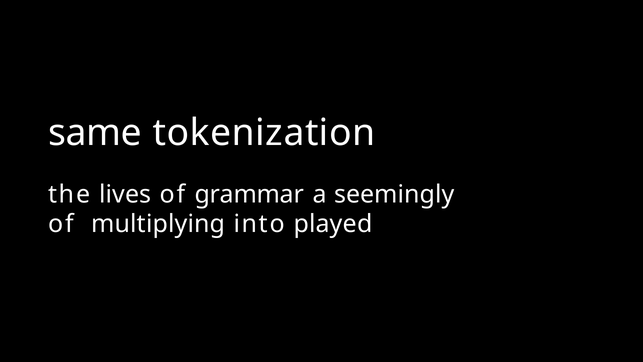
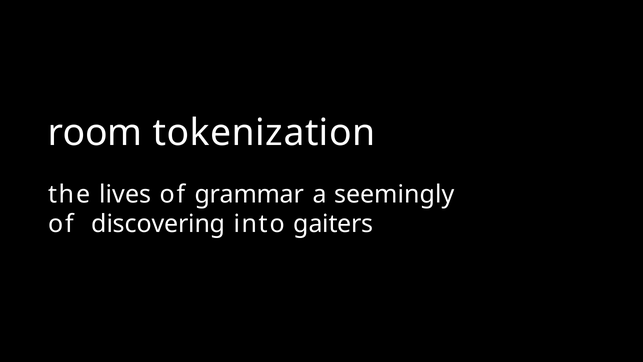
same: same -> room (95, 133)
multiplying: multiplying -> discovering (158, 224)
played: played -> gaiters (333, 224)
